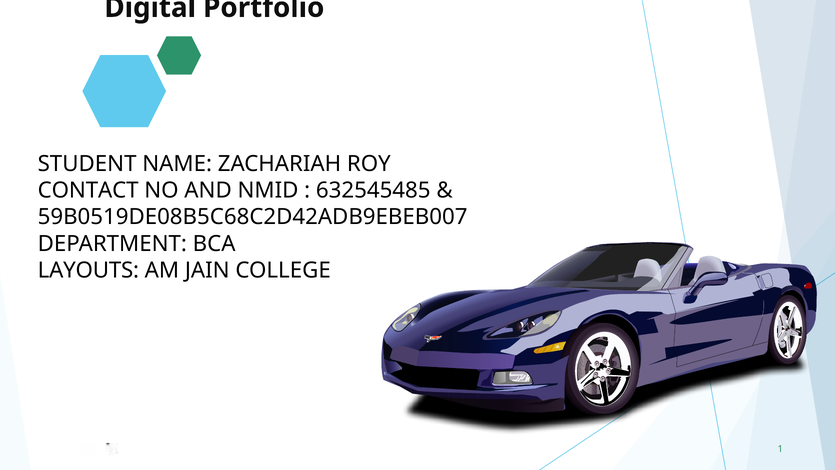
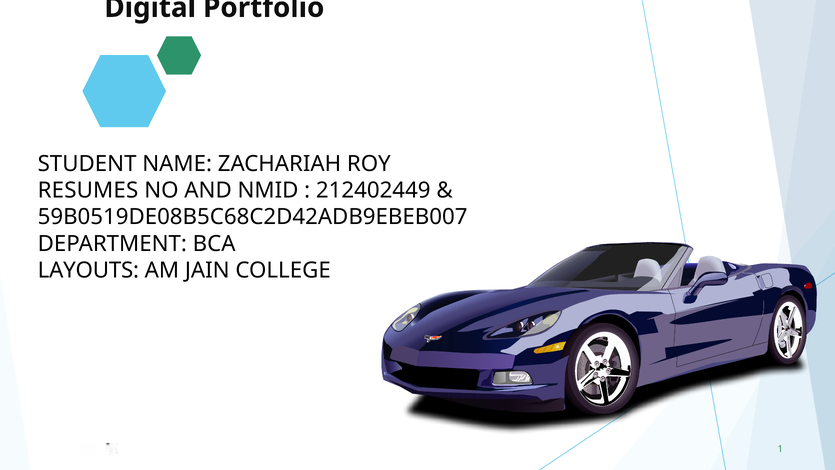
CONTACT: CONTACT -> RESUMES (88, 190)
632545485: 632545485 -> 212402449 (373, 190)
